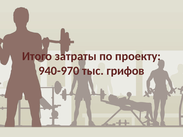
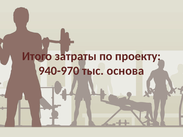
грифов: грифов -> основа (125, 71)
